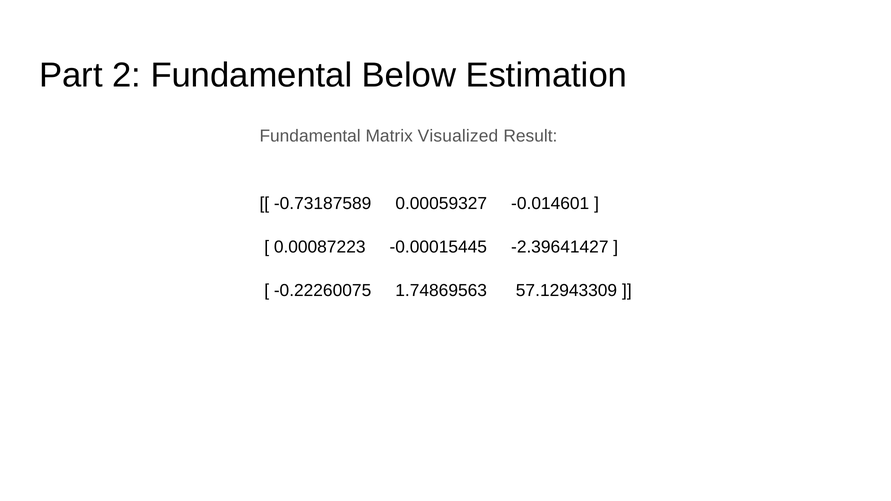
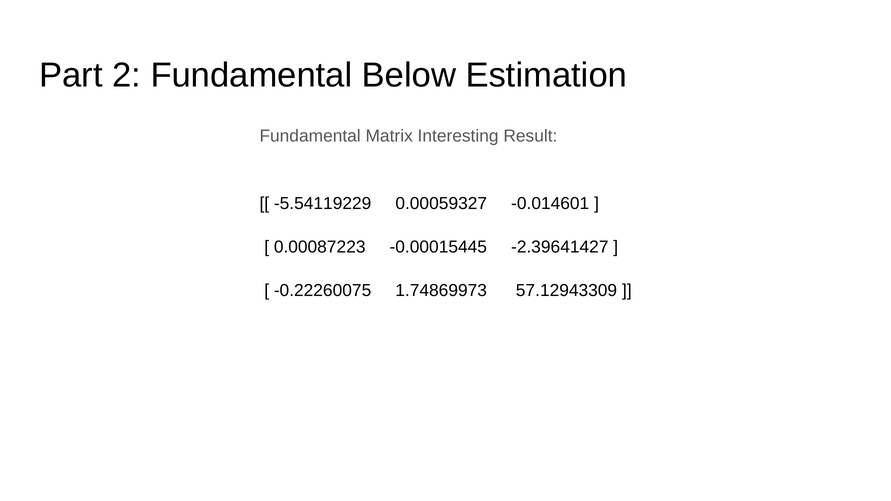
Visualized: Visualized -> Interesting (458, 136)
-0.73187589: -0.73187589 -> -5.54119229 (323, 203)
1.74869563: 1.74869563 -> 1.74869973 (441, 291)
